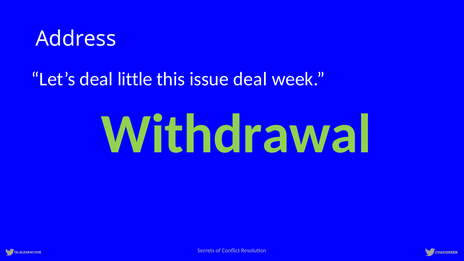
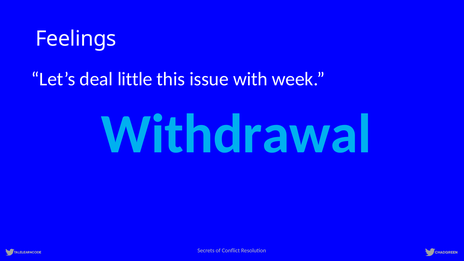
Address: Address -> Feelings (76, 39)
issue deal: deal -> with (250, 79)
Withdrawal colour: light green -> light blue (236, 134)
